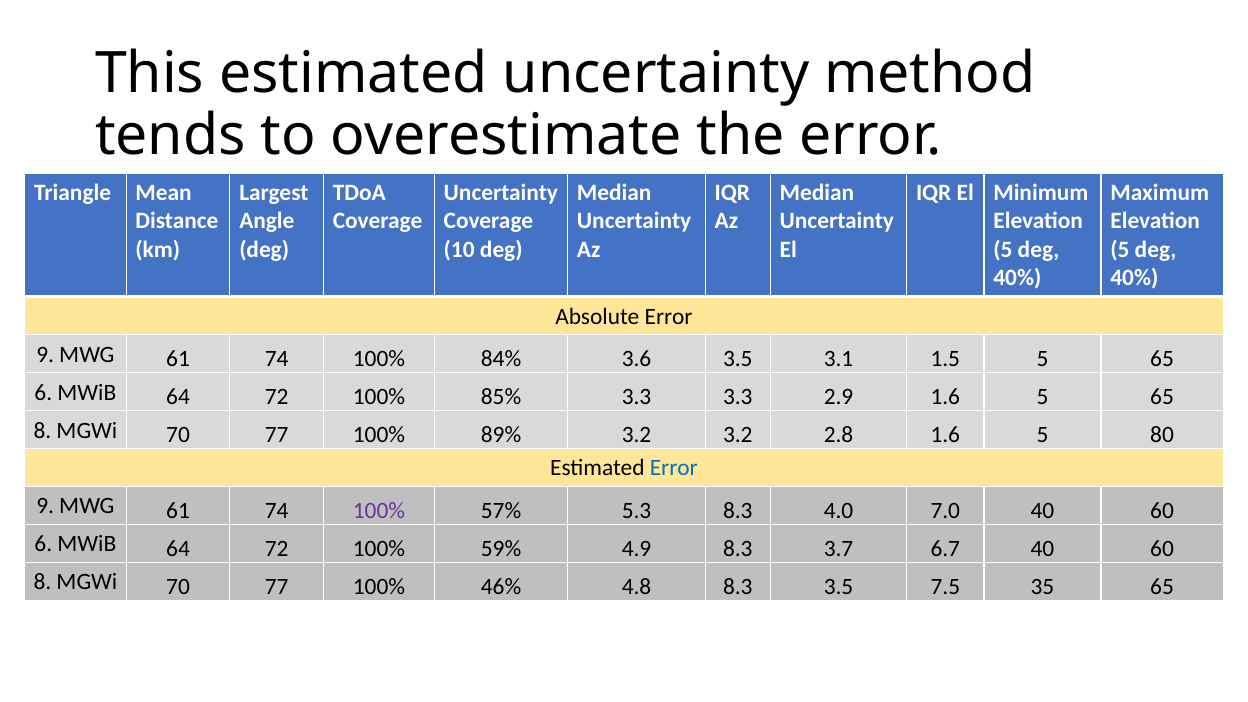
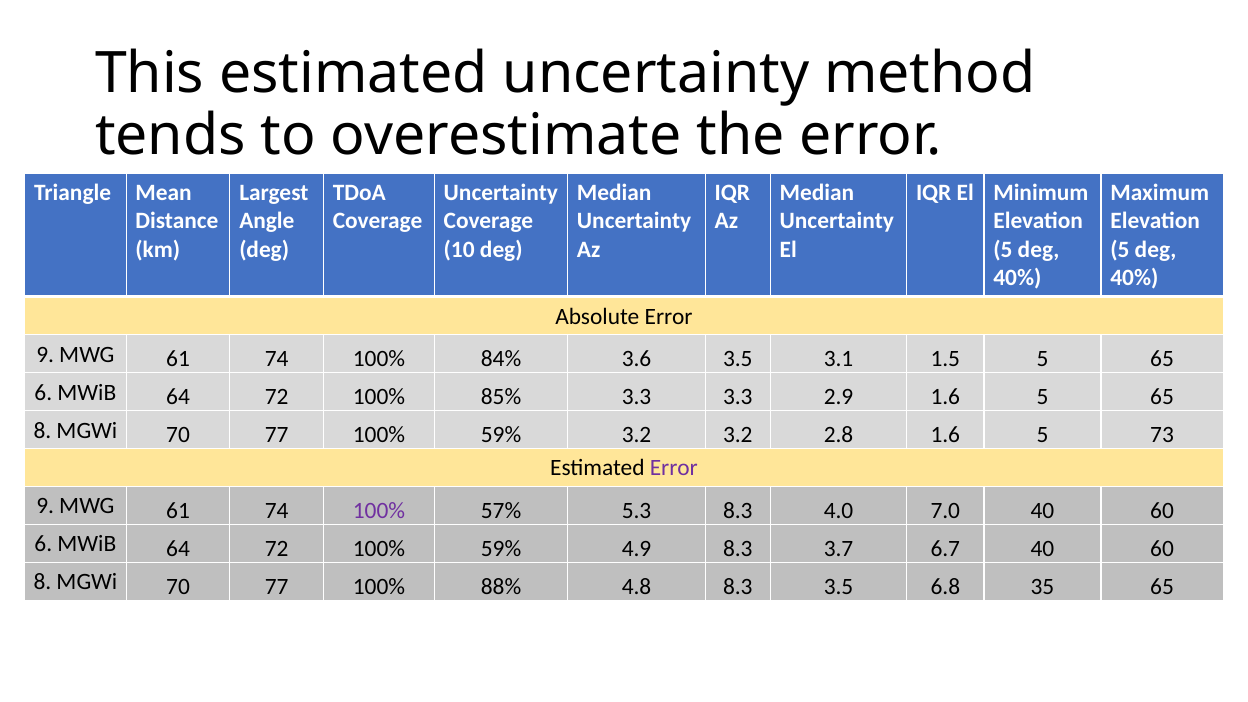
77 100% 89%: 89% -> 59% (501, 435)
80: 80 -> 73 (1162, 435)
Error colour: blue -> purple (674, 468)
46%: 46% -> 88% (501, 586)
7.5: 7.5 -> 6.8 (945, 586)
